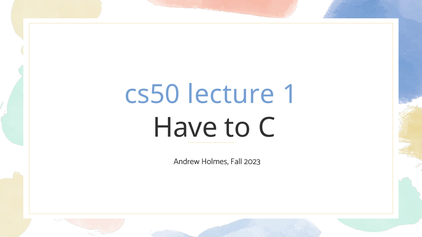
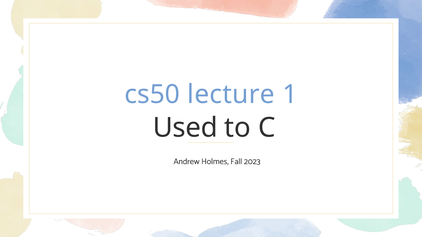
Have: Have -> Used (185, 128)
